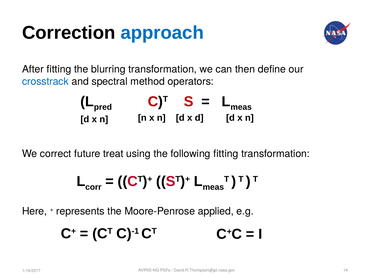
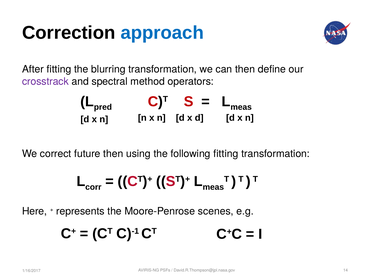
crosstrack colour: blue -> purple (45, 81)
future treat: treat -> then (113, 153)
applied: applied -> scenes (216, 211)
